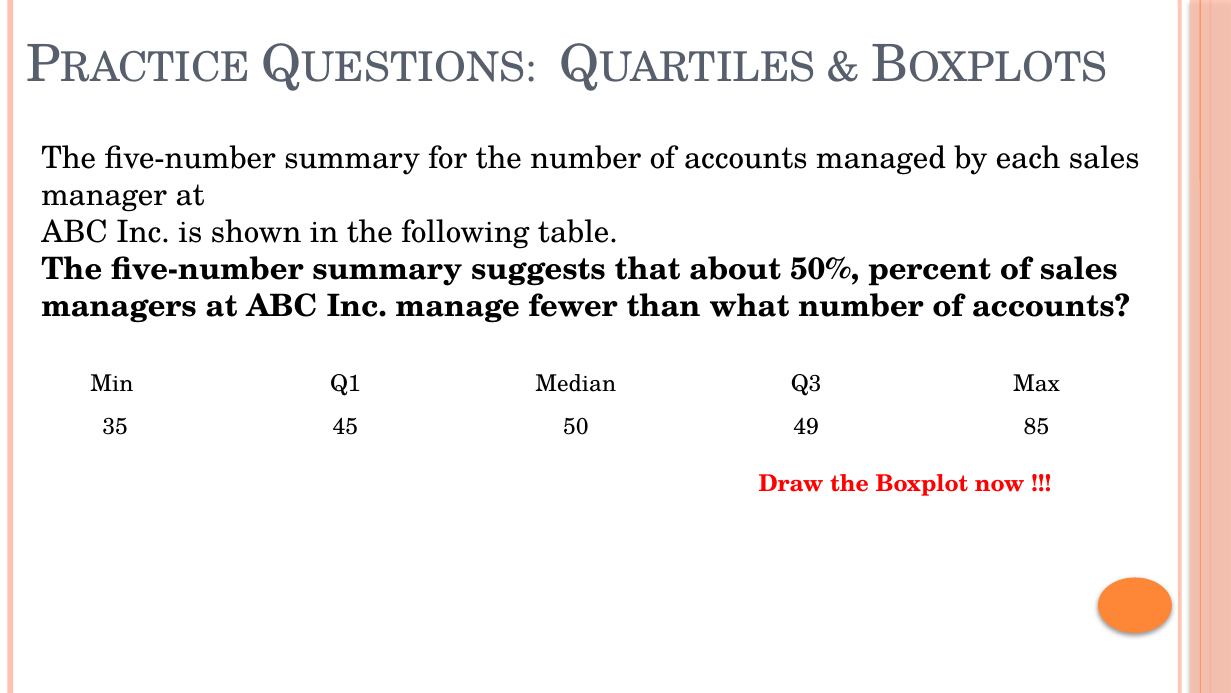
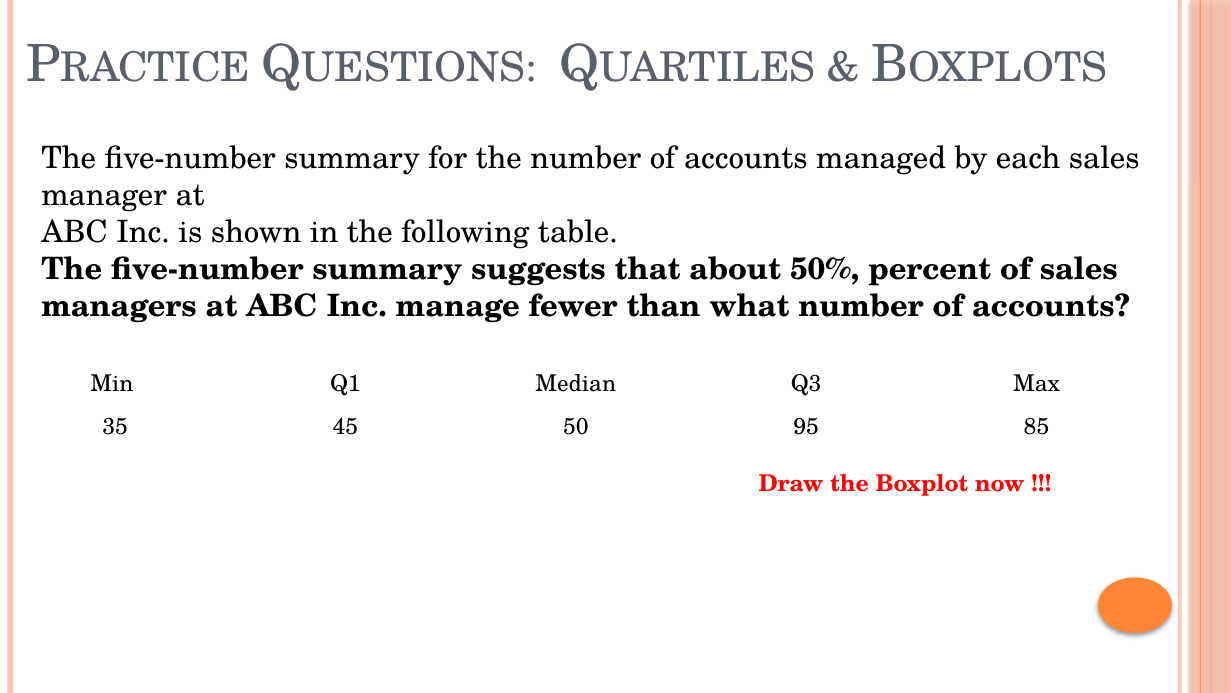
49: 49 -> 95 (806, 426)
